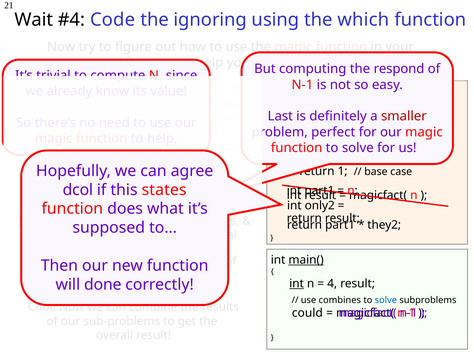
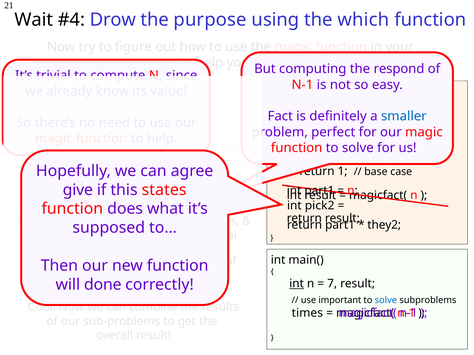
Code: Code -> Drow (113, 20)
ignoring: ignoring -> purpose (210, 20)
Last: Last -> Fact (280, 116)
smaller colour: red -> blue (404, 116)
dcol: dcol -> give (78, 190)
only2: only2 -> pick2 (320, 206)
main( underline: present -> none (306, 260)
4: 4 -> 7 (332, 284)
combines: combines -> important (340, 301)
could: could -> times (307, 313)
